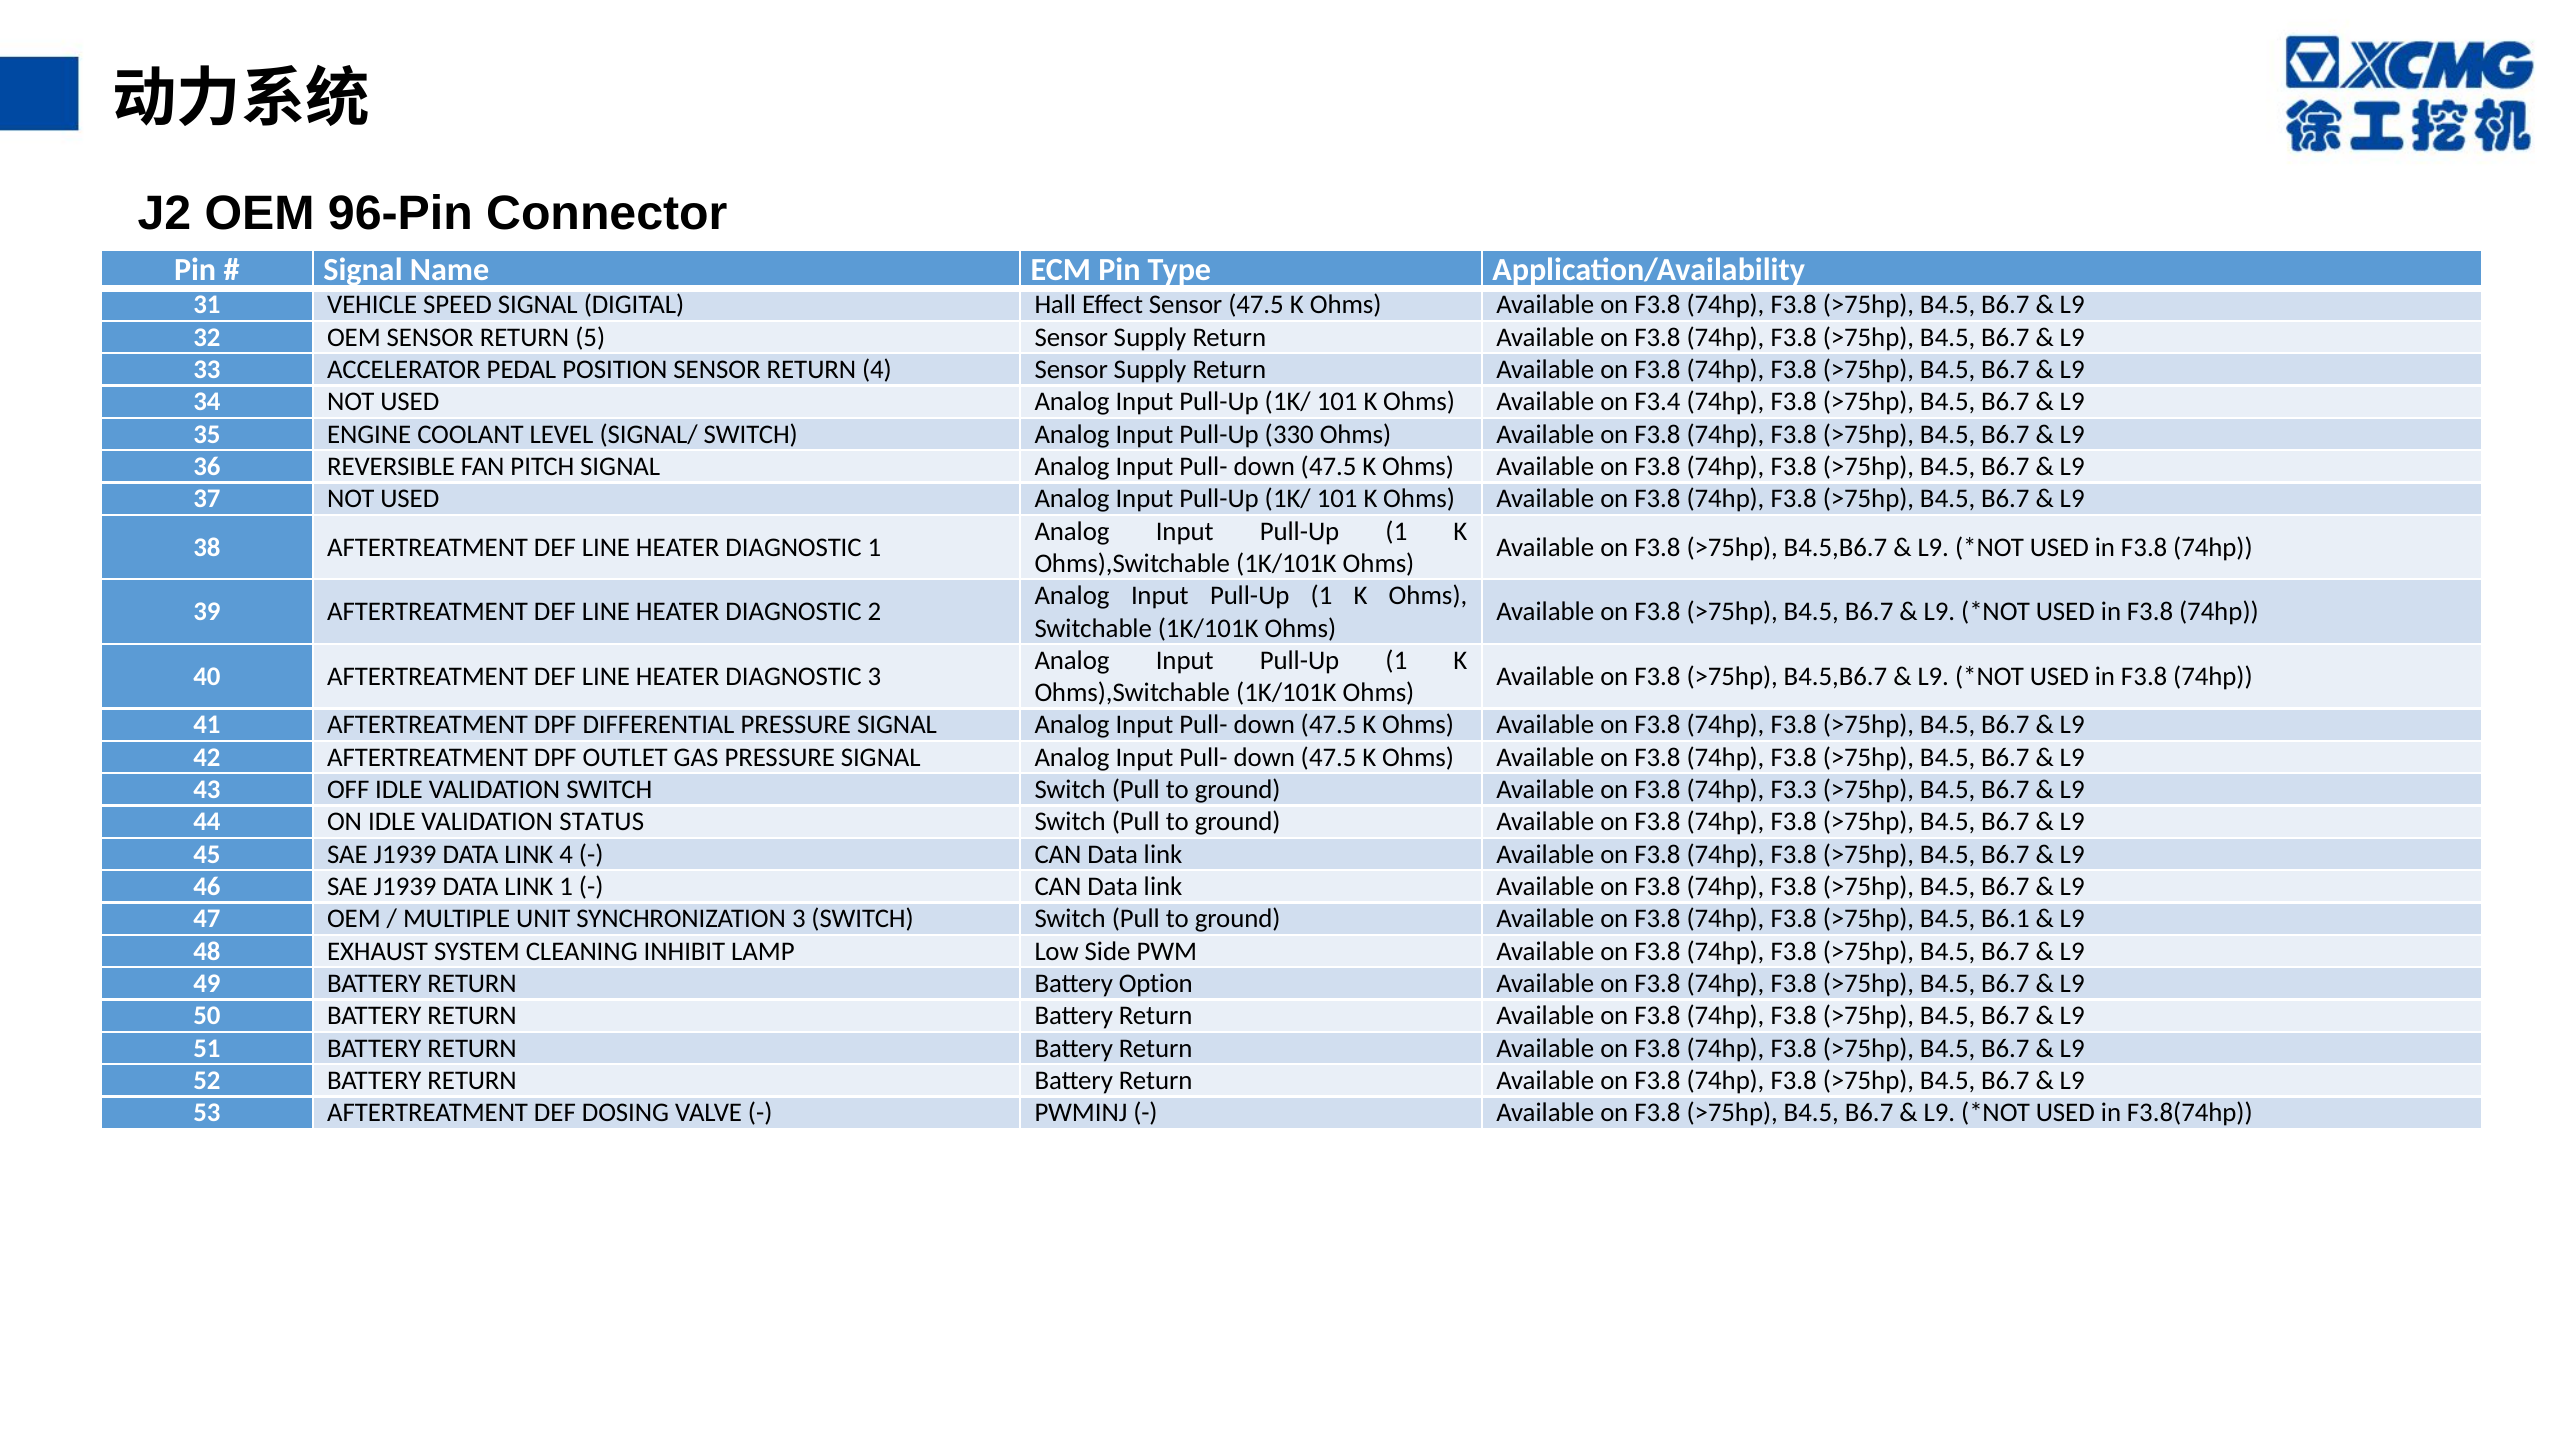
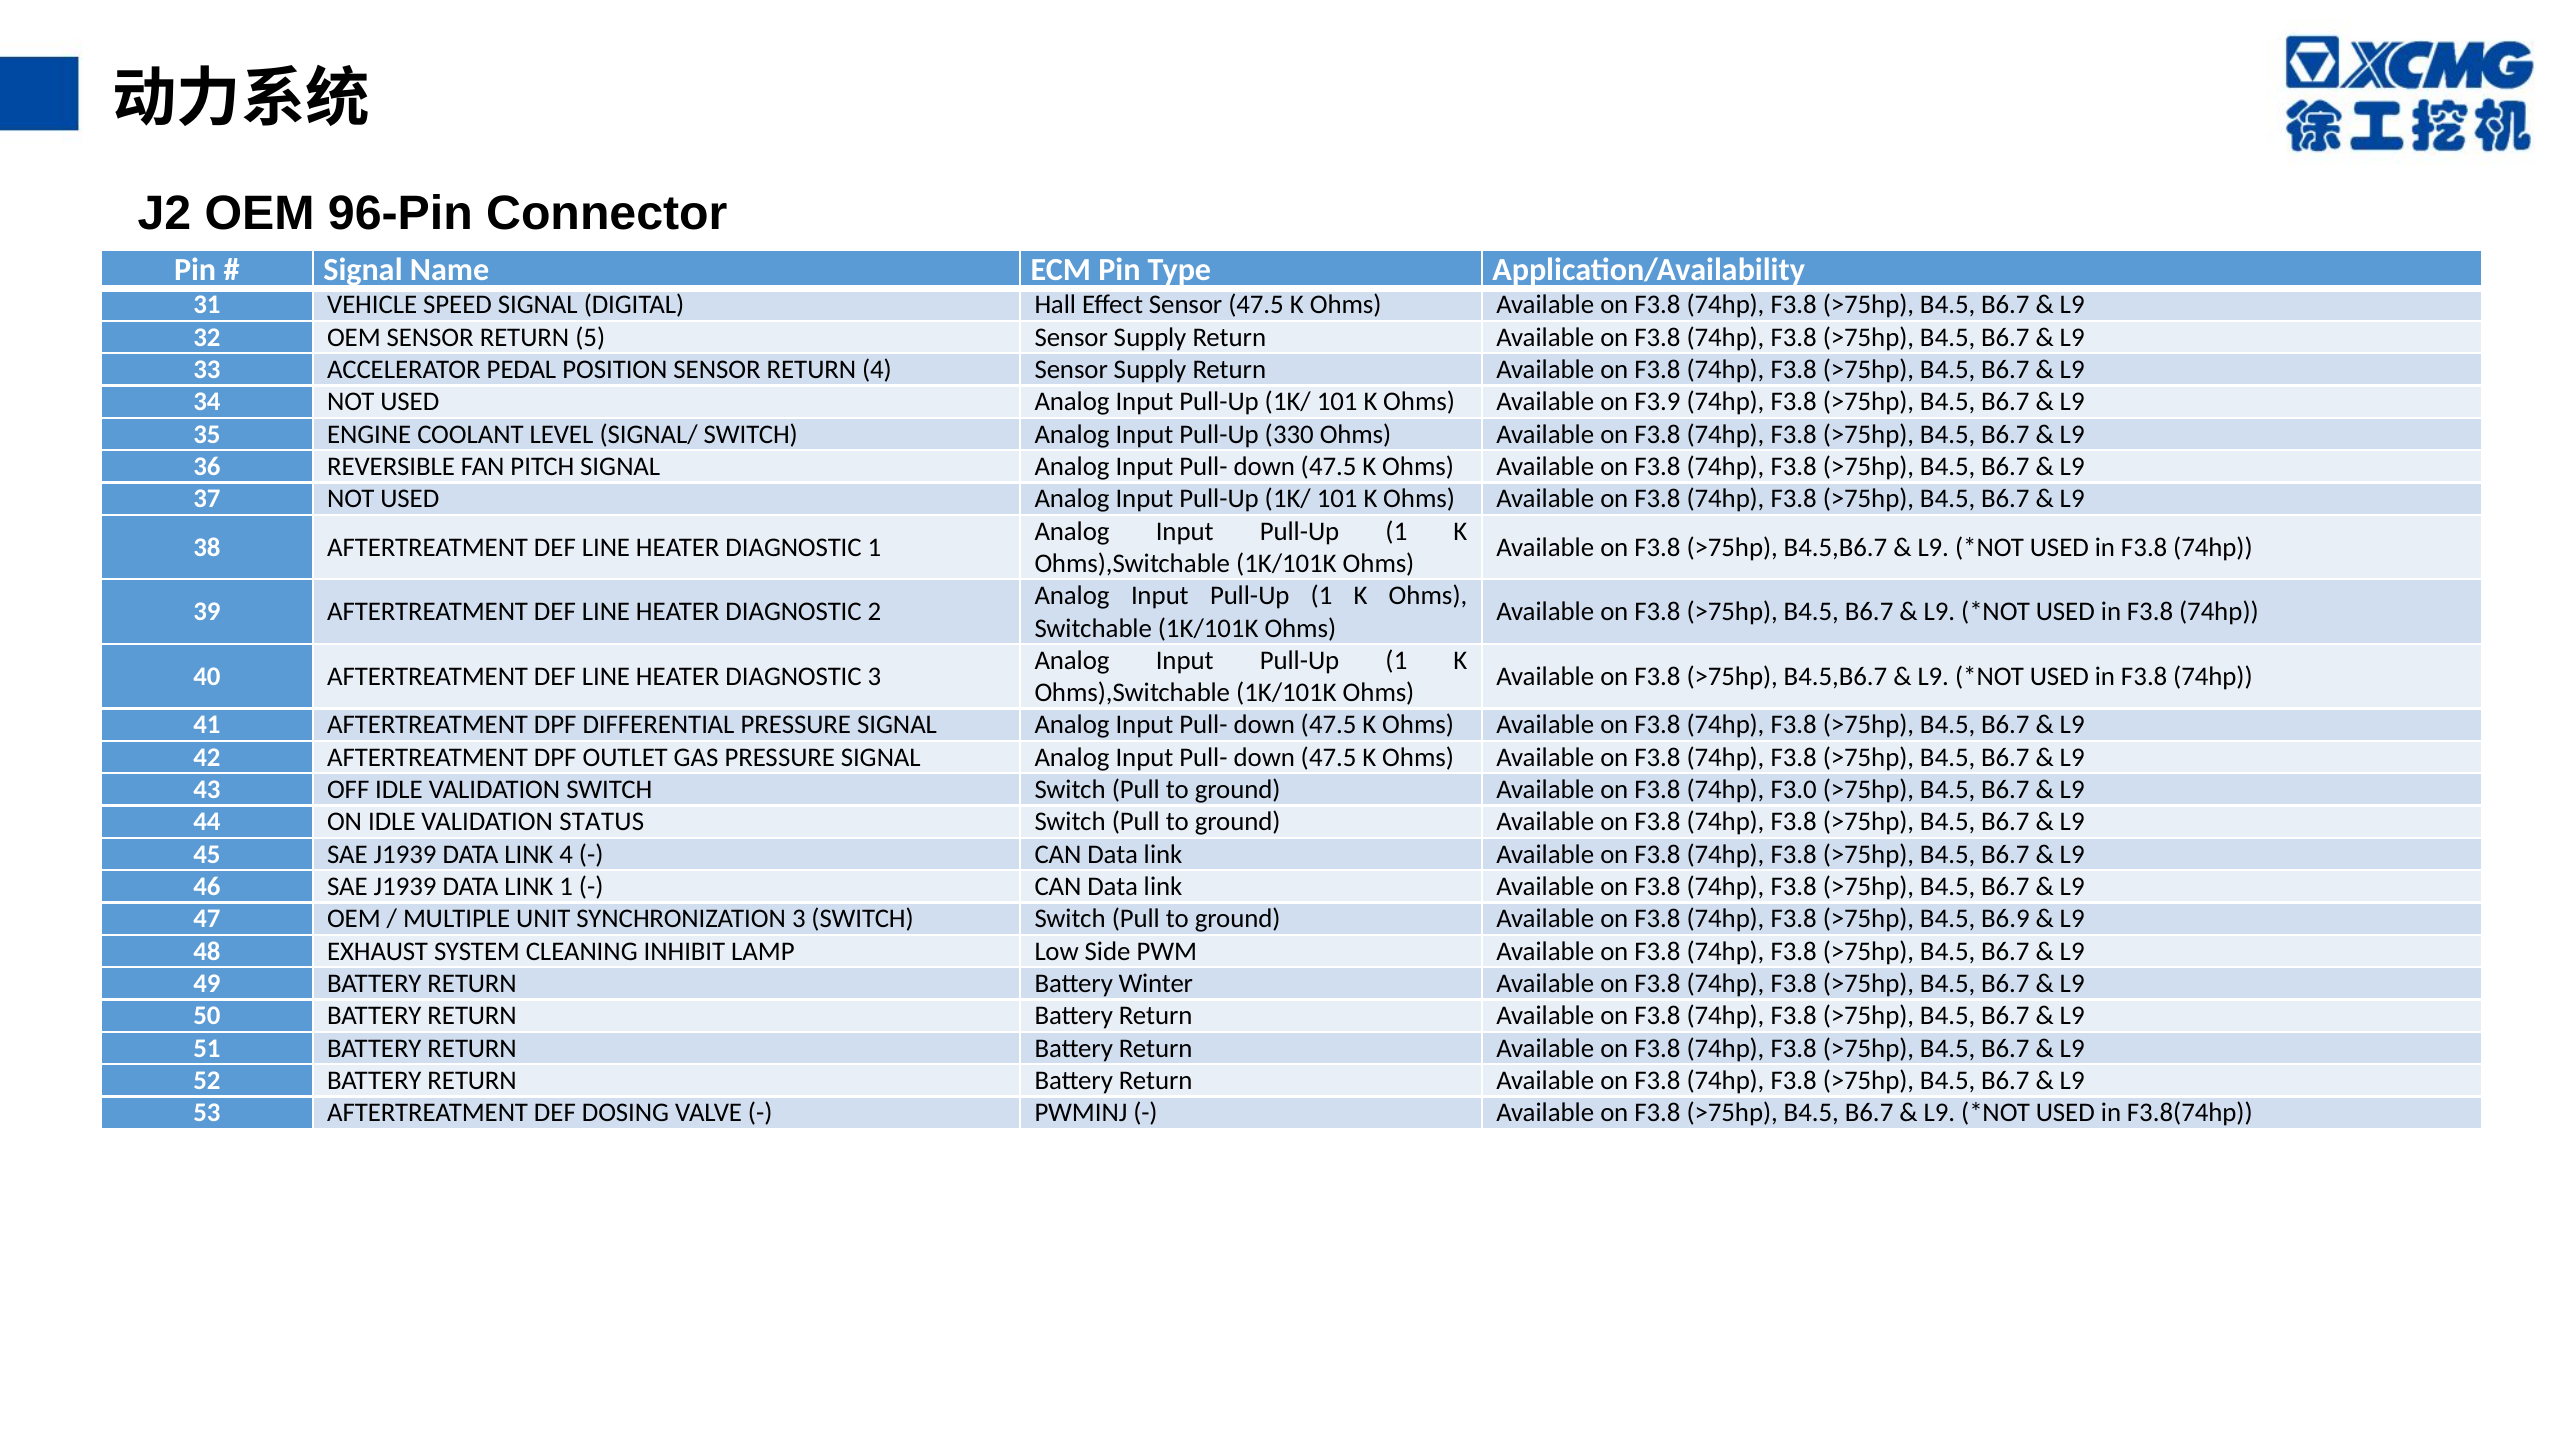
F3.4: F3.4 -> F3.9 (1657, 402)
F3.3: F3.3 -> F3.0 (1794, 790)
B6.1: B6.1 -> B6.9 (2005, 919)
Option: Option -> Winter (1156, 984)
